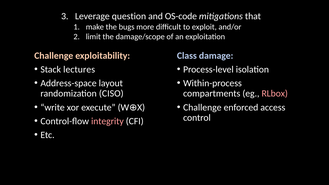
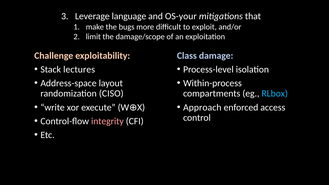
question: question -> language (129, 16)
OS-code: OS-code -> OS-your (181, 16)
RLbox colour: pink -> light blue (275, 94)
Challenge: Challenge -> Approach (202, 107)
